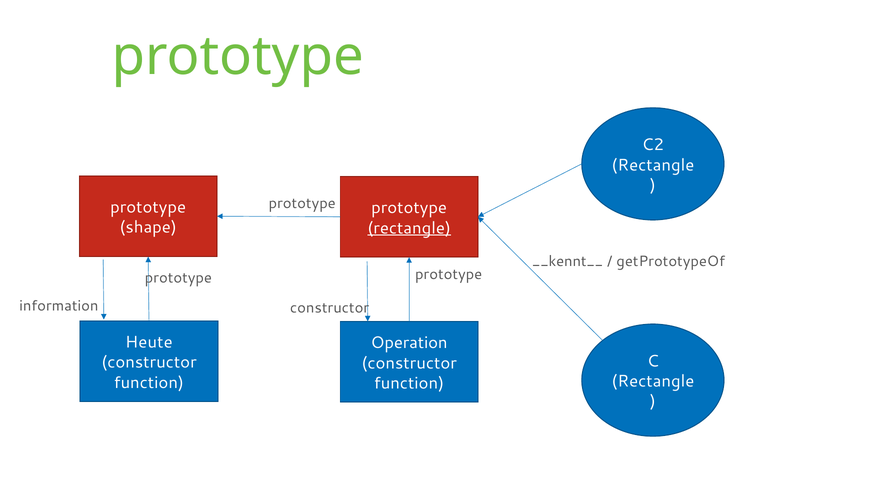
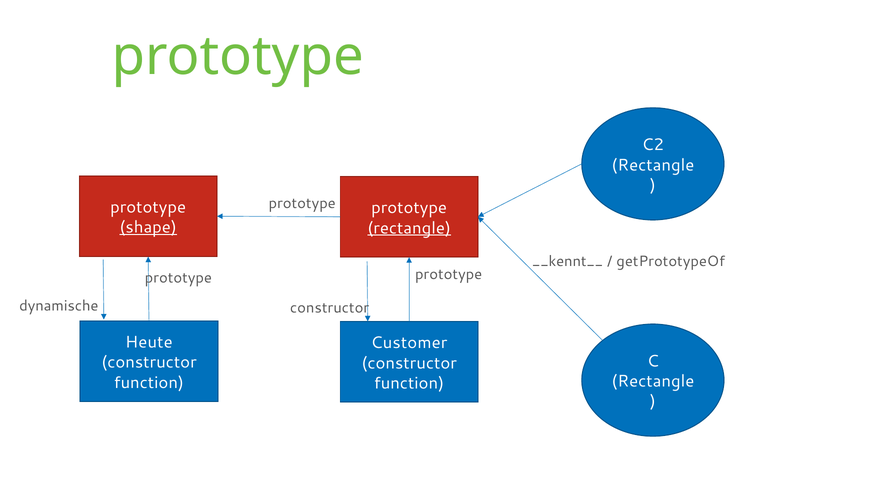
shape underline: none -> present (148, 228)
information: information -> dynamische (59, 306)
Operation: Operation -> Customer (409, 343)
